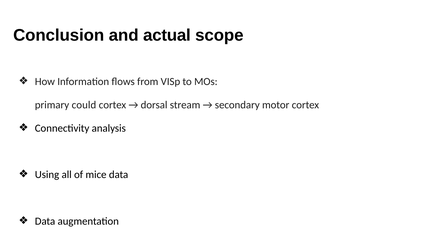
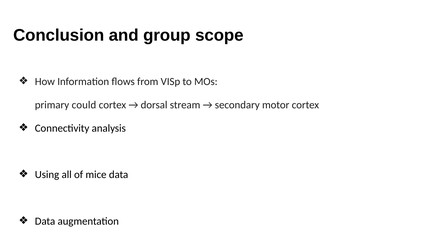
actual: actual -> group (167, 35)
